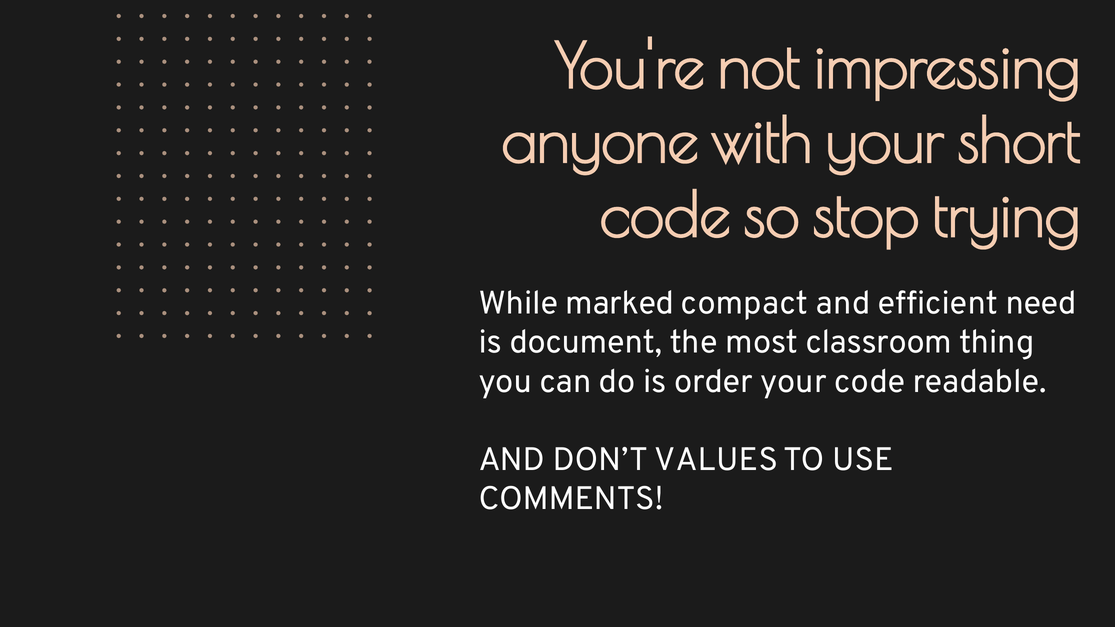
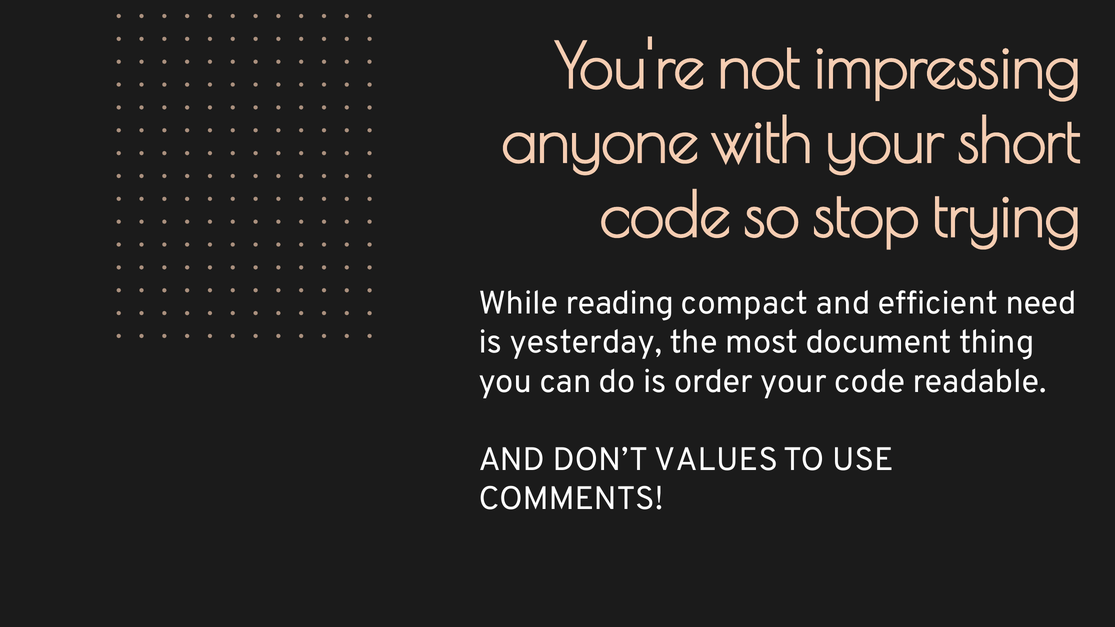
marked: marked -> reading (620, 303)
document: document -> yesterday (586, 342)
classroom: classroom -> document (879, 342)
